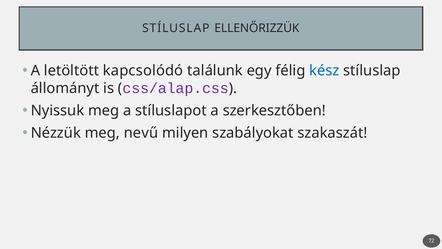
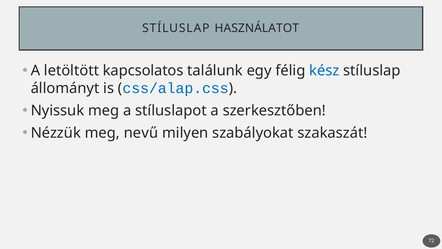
ELLENŐRIZZÜK: ELLENŐRIZZÜK -> HASZNÁLATOT (257, 28)
kapcsolódó: kapcsolódó -> kapcsolatos (143, 71)
css/alap.css colour: purple -> blue (176, 88)
